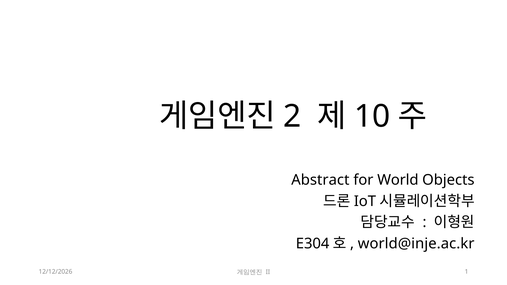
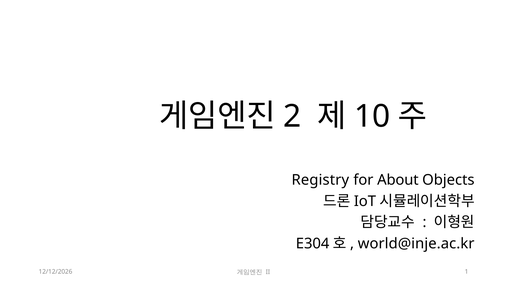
Abstract: Abstract -> Registry (320, 180)
World: World -> About (398, 180)
